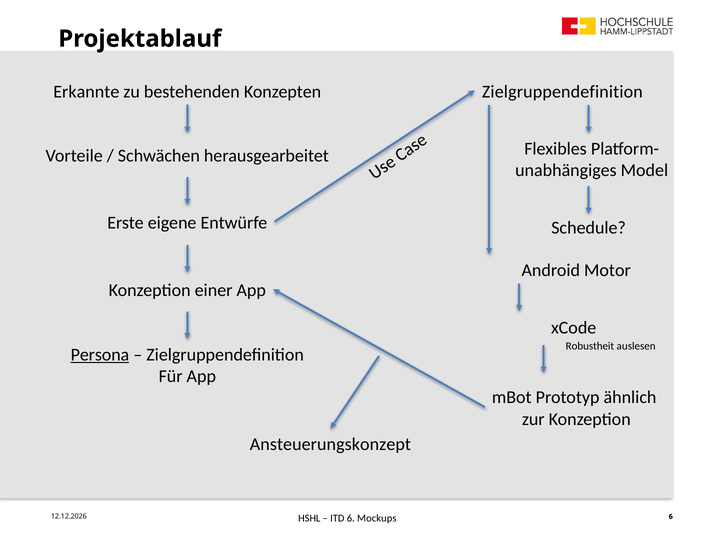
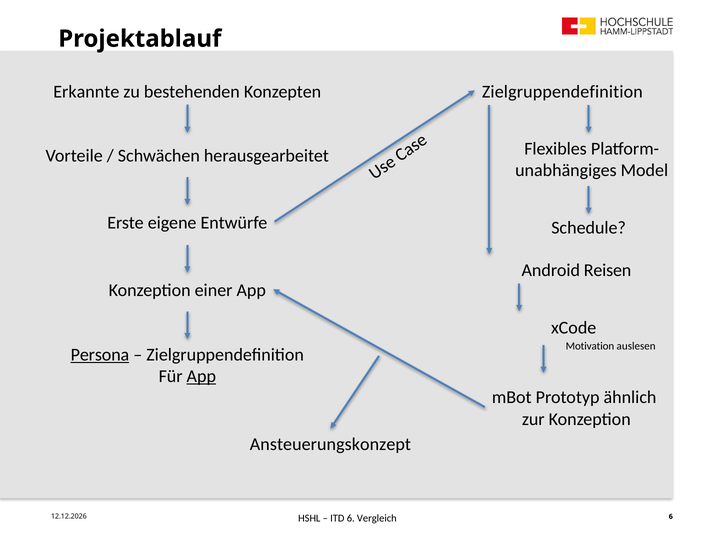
Motor: Motor -> Reisen (608, 270)
Robustheit: Robustheit -> Motivation (590, 346)
App underline: none -> present (201, 376)
Mockups: Mockups -> Vergleich (377, 518)
